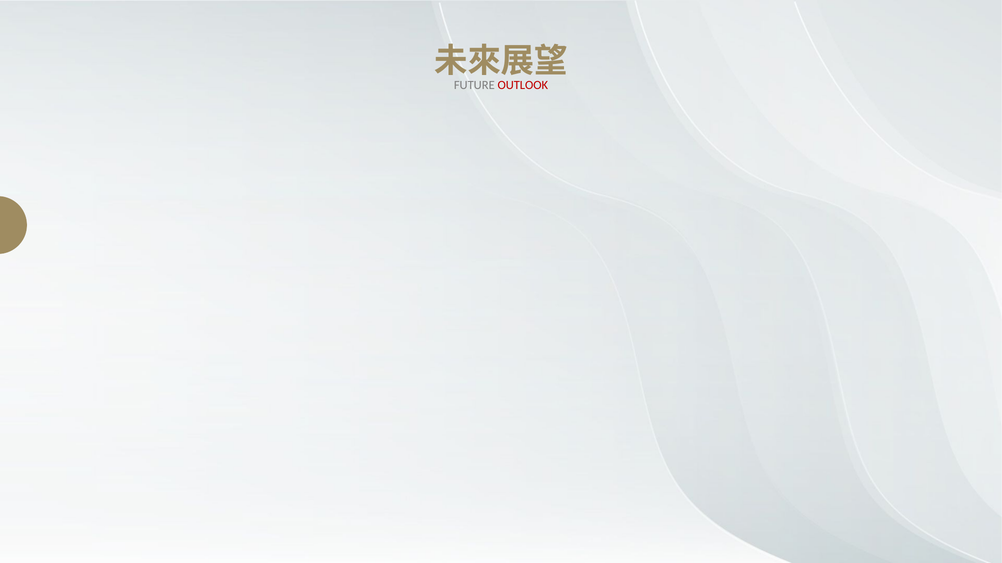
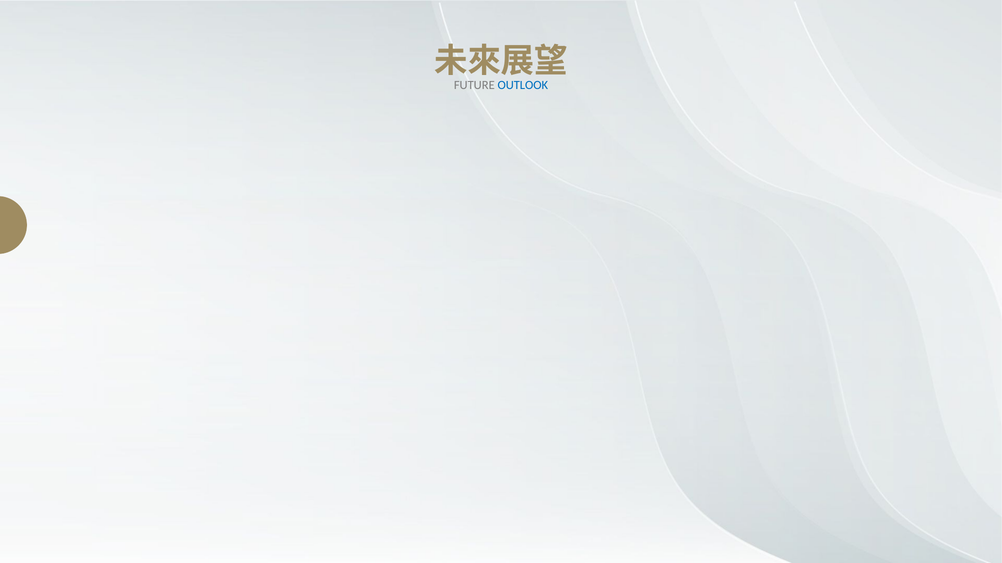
OUTLOOK colour: red -> blue (523, 85)
